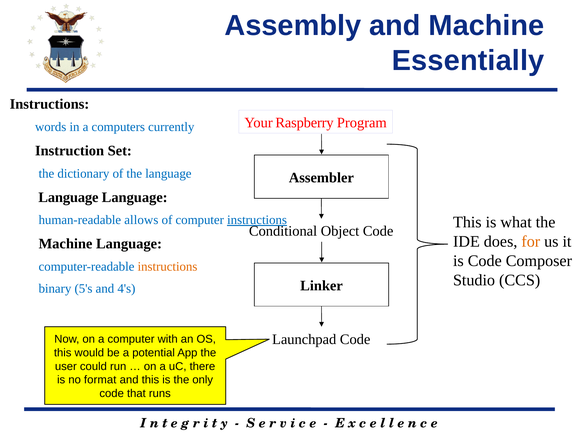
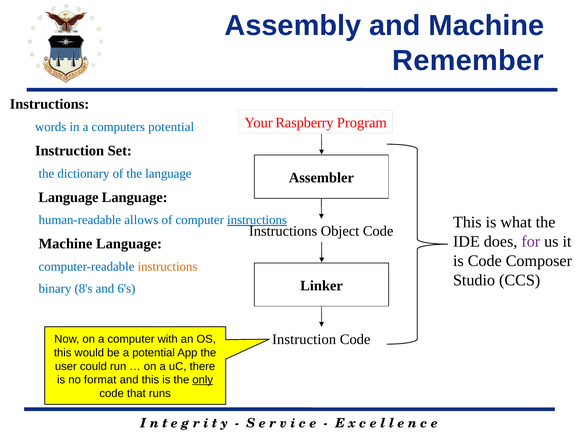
Essentially: Essentially -> Remember (468, 60)
computers currently: currently -> potential (171, 127)
Conditional: Conditional -> Instructions (283, 231)
for colour: orange -> purple (531, 241)
5's: 5's -> 8's (84, 288)
4's: 4's -> 6's (126, 288)
Launchpad: Launchpad -> Instruction (304, 339)
only underline: none -> present (203, 379)
